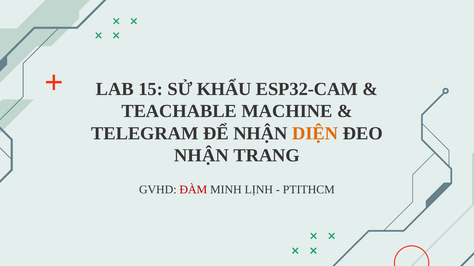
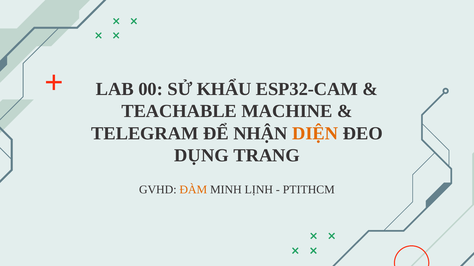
15: 15 -> 00 (151, 89)
NHẬN: NHẬN -> DỤNG (202, 156)
ĐÀM colour: red -> orange (193, 190)
